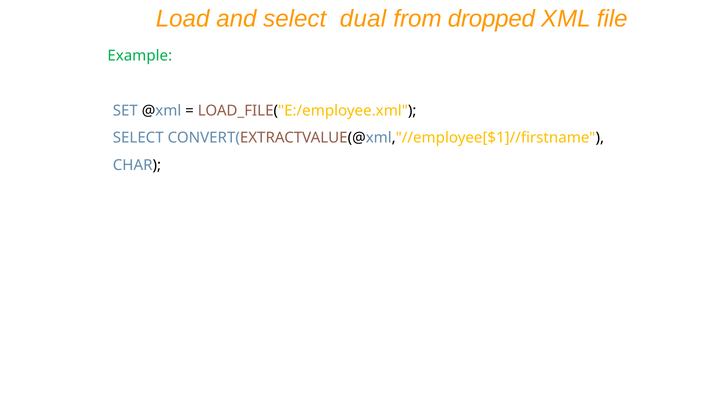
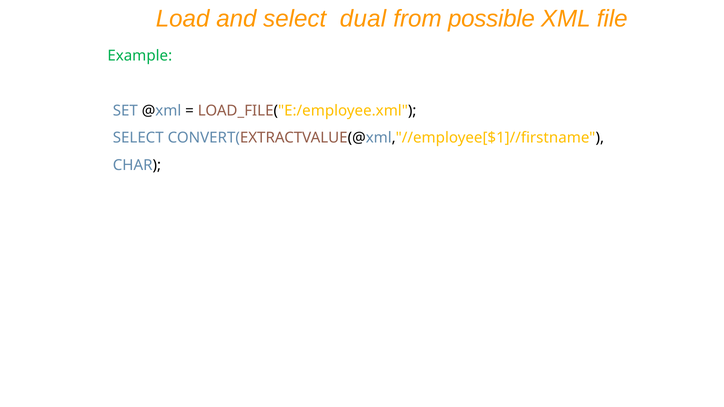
dropped: dropped -> possible (491, 19)
